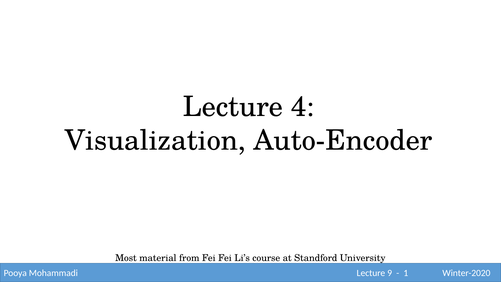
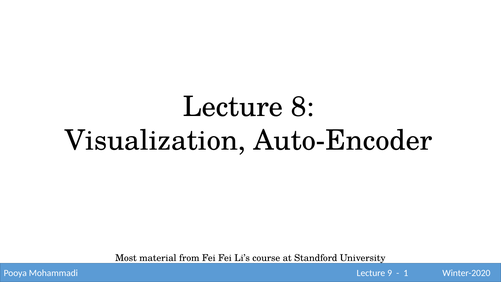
4: 4 -> 8 (303, 107)
